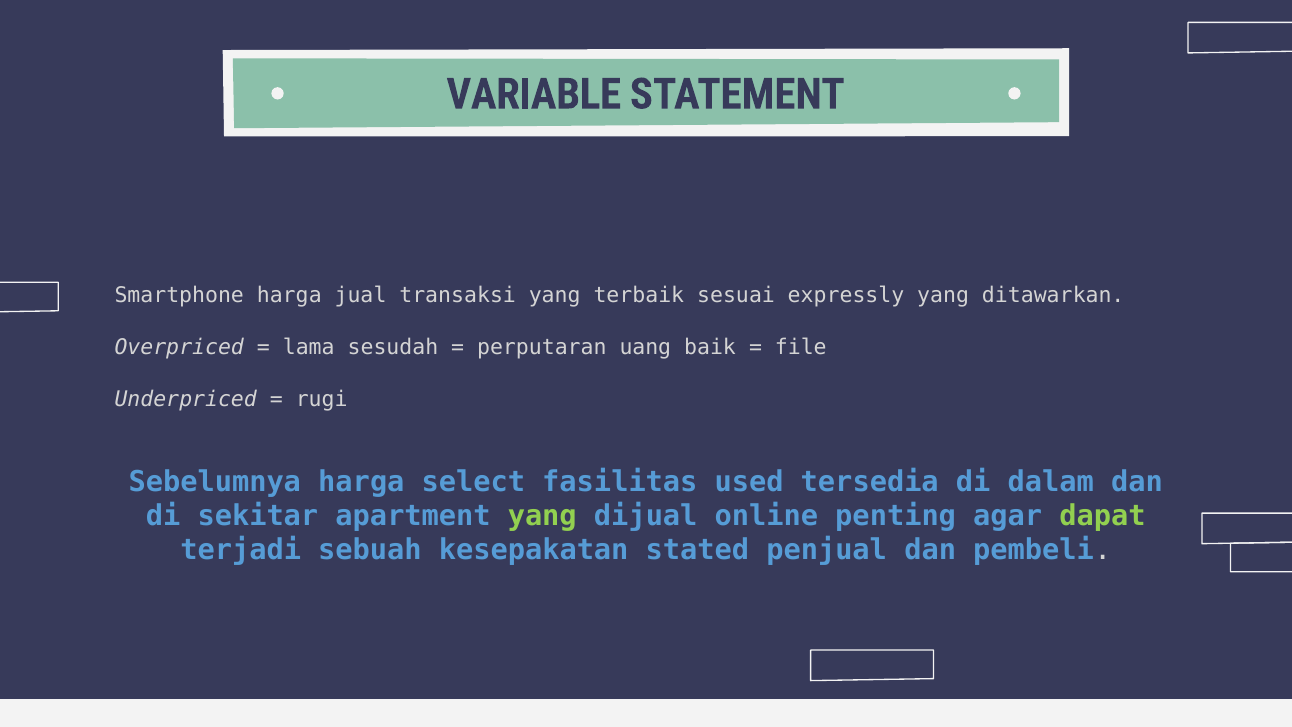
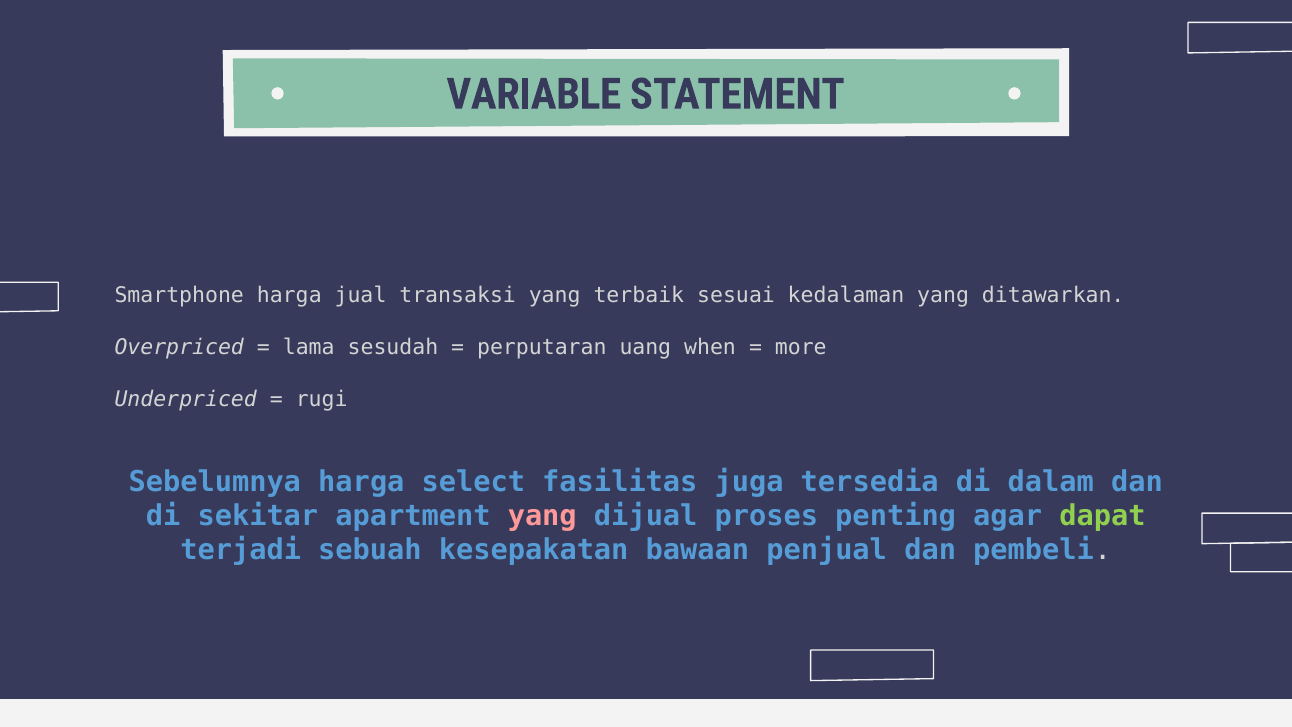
expressly: expressly -> kedalaman (846, 296)
baik: baik -> when (710, 347)
file: file -> more (801, 347)
used: used -> juga (749, 481)
yang colour: light green -> pink (542, 516)
online: online -> proses (766, 516)
stated: stated -> bawaan (697, 550)
